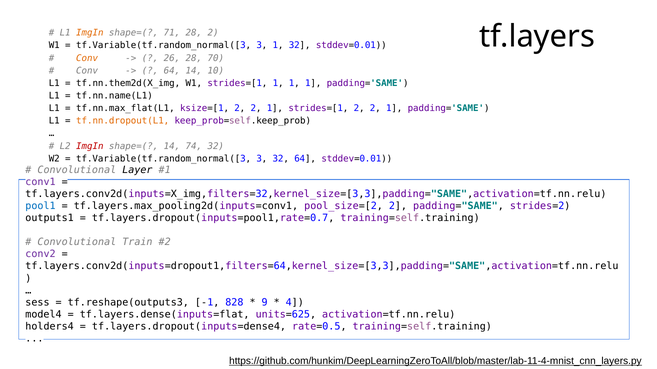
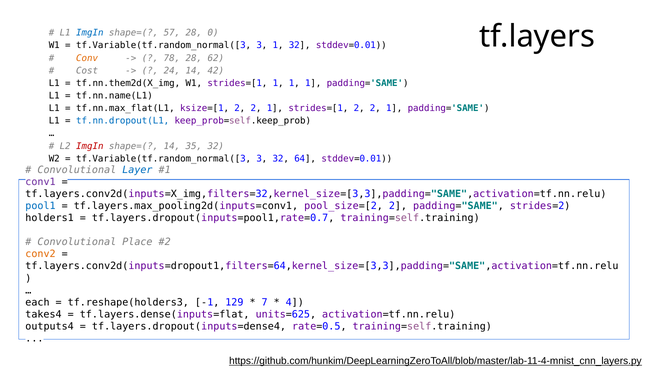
ImgIn colour: orange -> blue (90, 33)
71: 71 -> 57 (172, 33)
28 2: 2 -> 0 (213, 33)
26: 26 -> 78 (172, 58)
70: 70 -> 62 (216, 58)
Conv: Conv -> Cost (87, 71)
64: 64 -> 24 (172, 71)
10: 10 -> 42 (216, 71)
tf.nn.dropout(L1 colour: orange -> blue (123, 121)
74: 74 -> 35 (194, 146)
Layer colour: black -> blue (137, 170)
outputs1: outputs1 -> holders1 (50, 218)
Train: Train -> Place (137, 242)
conv2 colour: purple -> orange (40, 255)
sess: sess -> each (37, 303)
tf.reshape(outputs3: tf.reshape(outputs3 -> tf.reshape(holders3 (128, 303)
828: 828 -> 129 (234, 303)
9: 9 -> 7 (265, 303)
model4: model4 -> takes4 (43, 315)
holders4: holders4 -> outputs4 (50, 327)
